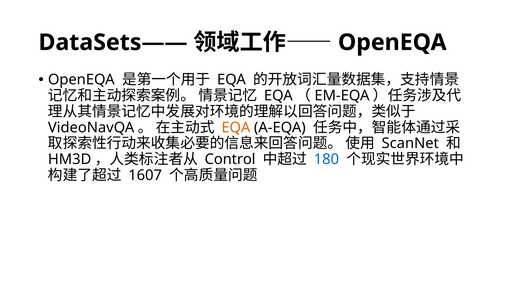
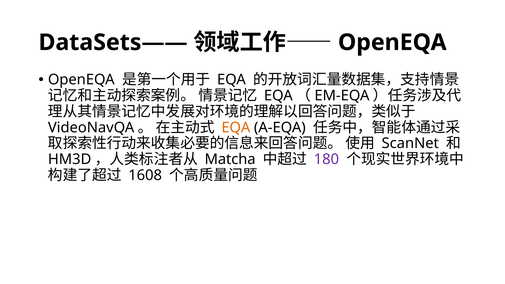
Control: Control -> Matcha (230, 159)
180 colour: blue -> purple (326, 159)
1607: 1607 -> 1608 (145, 175)
